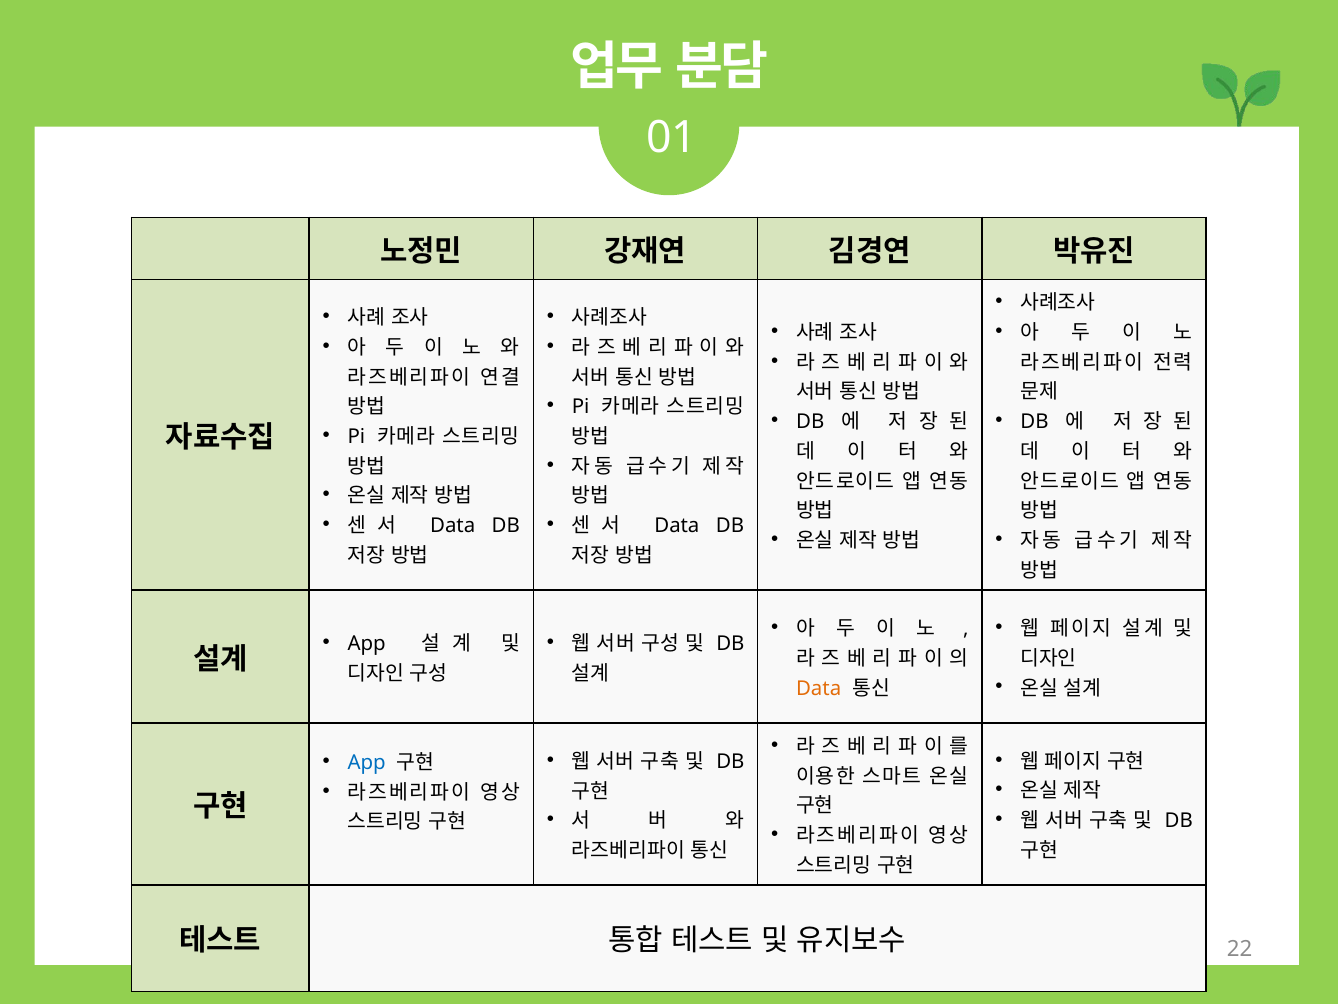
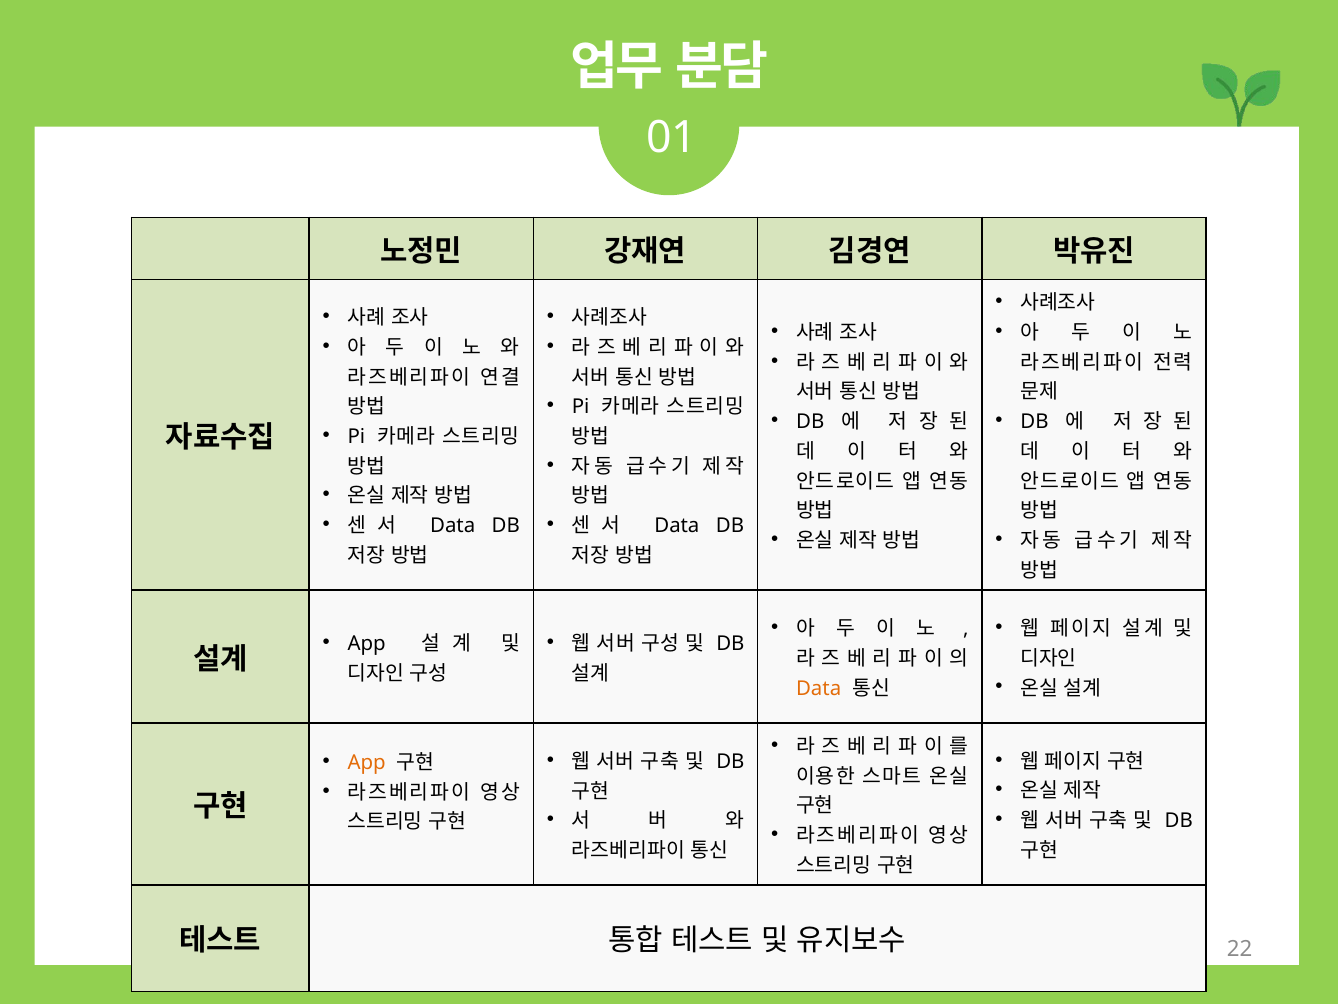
App colour: blue -> orange (367, 762)
